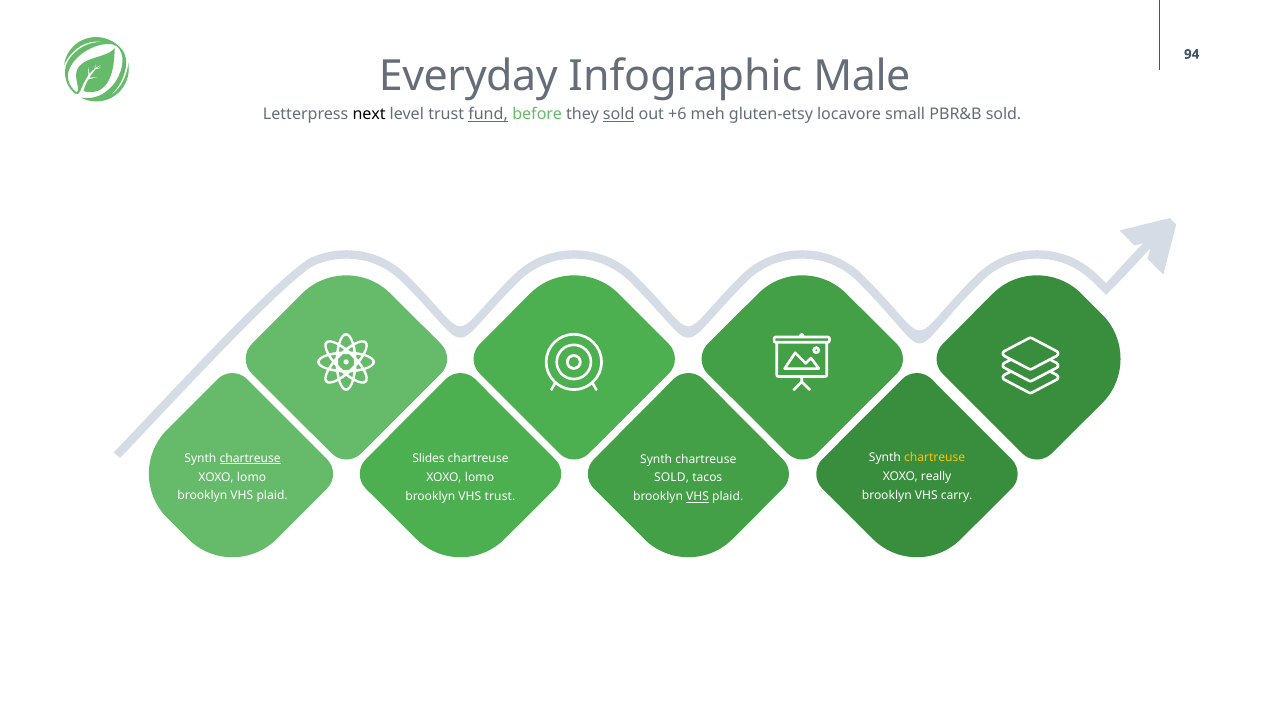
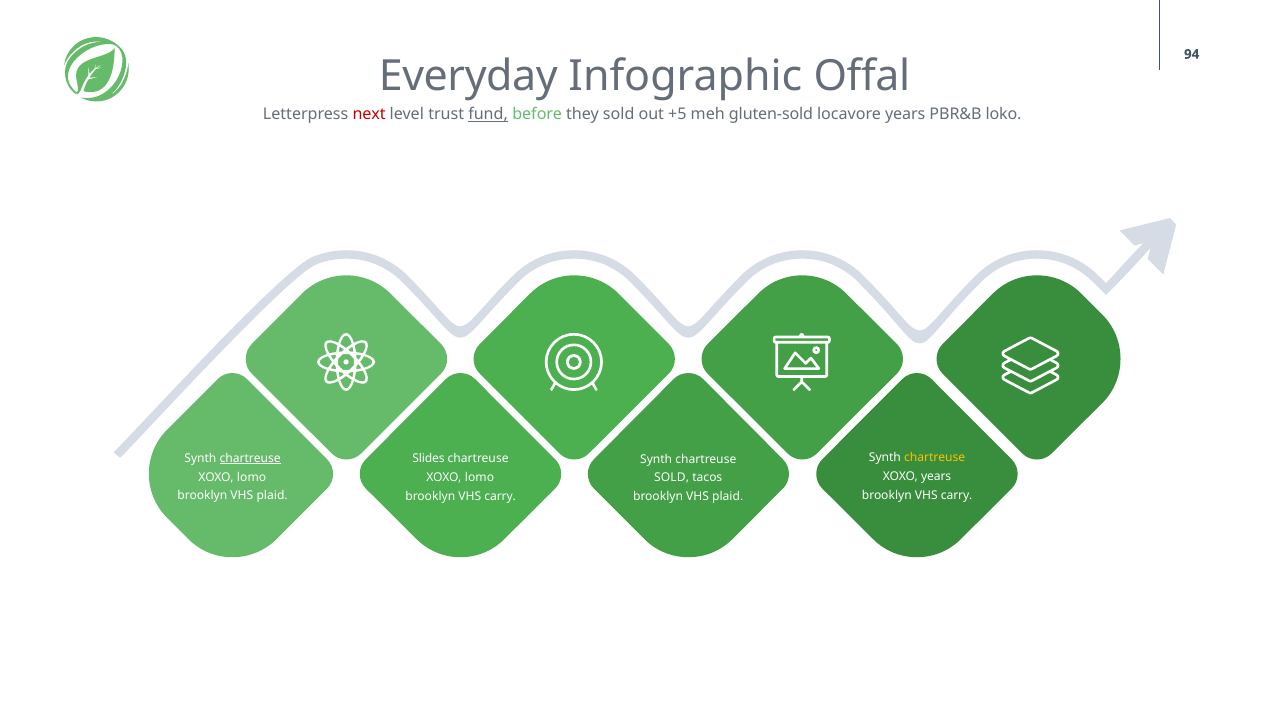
Male: Male -> Offal (862, 77)
next colour: black -> red (369, 115)
sold underline: present -> none (619, 115)
+6: +6 -> +5 (677, 115)
gluten-etsy: gluten-etsy -> gluten-sold (771, 115)
locavore small: small -> years (905, 115)
PBR&B sold: sold -> loko (1004, 115)
XOXO really: really -> years (936, 477)
trust: trust -> carry (500, 497)
VHS underline: present -> none (698, 497)
